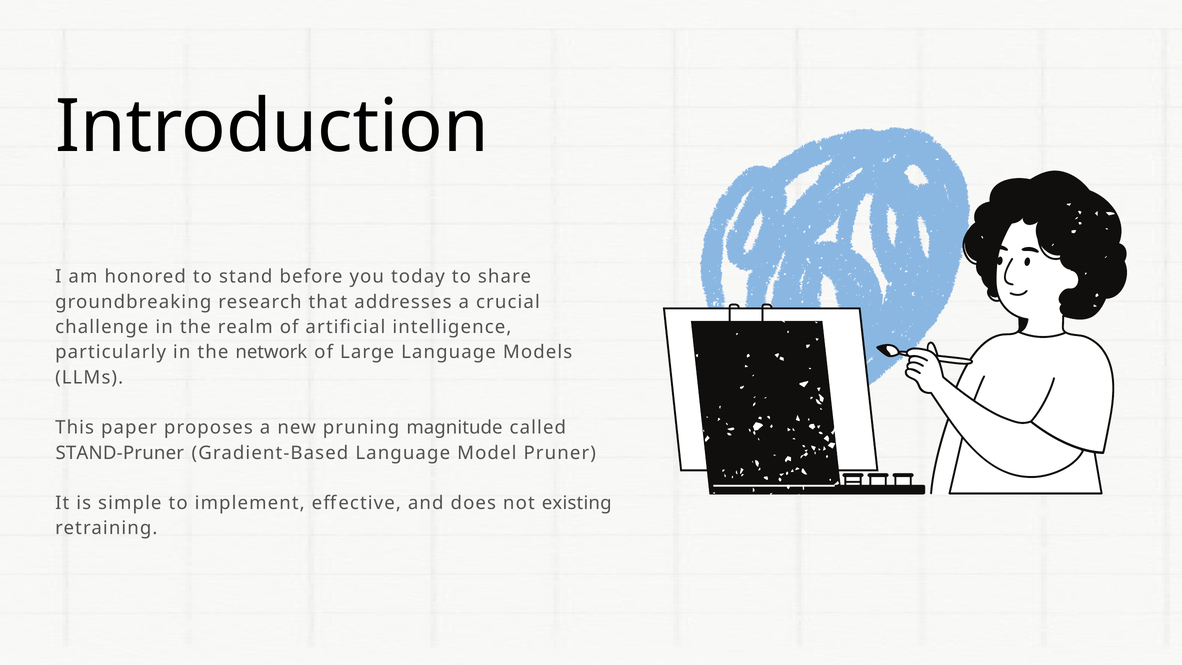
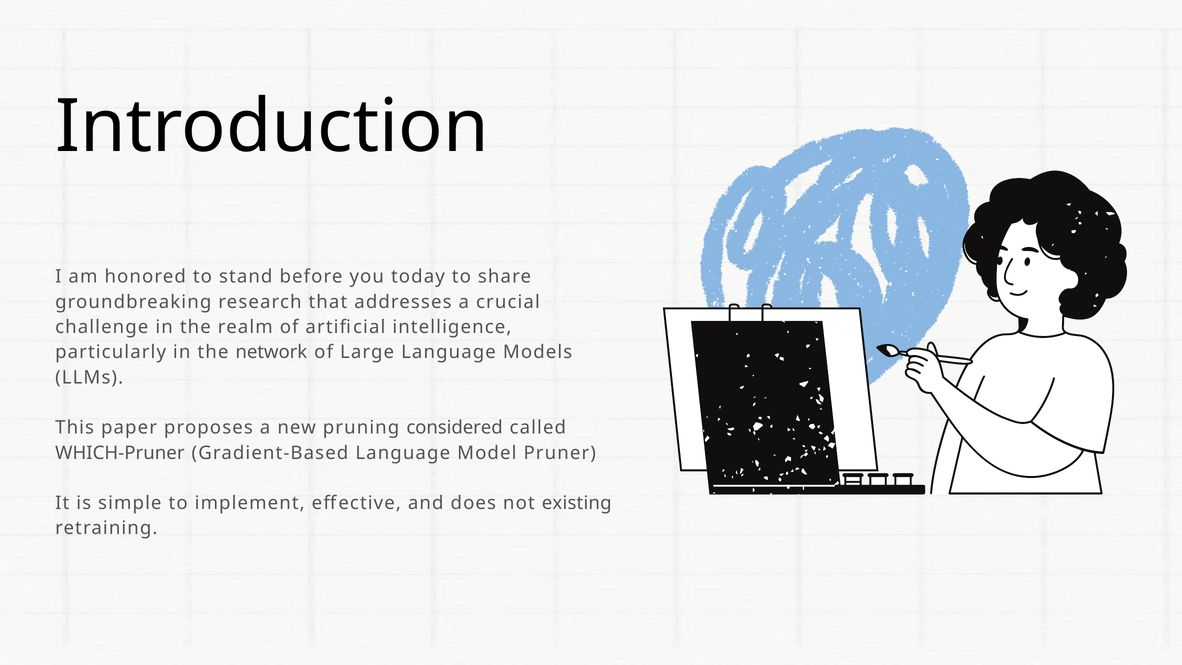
magnitude: magnitude -> considered (455, 428)
STAND-Pruner: STAND-Pruner -> WHICH-Pruner (120, 453)
